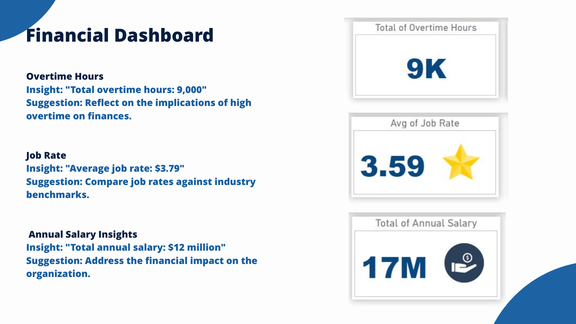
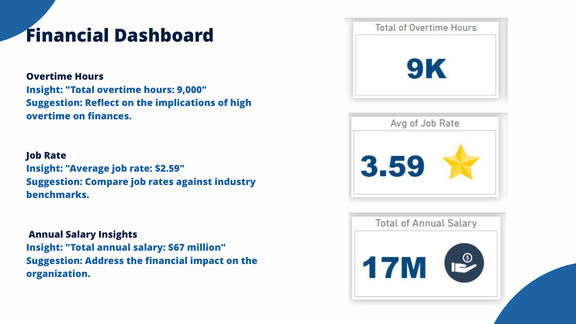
$3.79: $3.79 -> $2.59 (170, 169)
$12: $12 -> $67 (176, 248)
